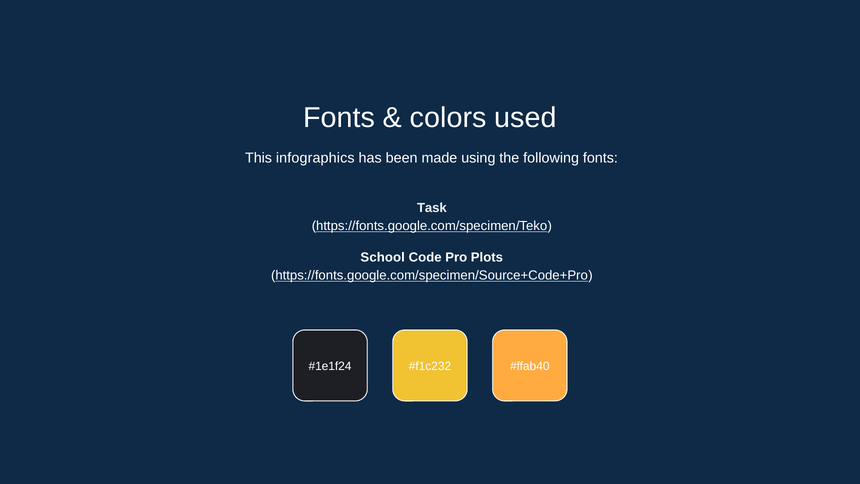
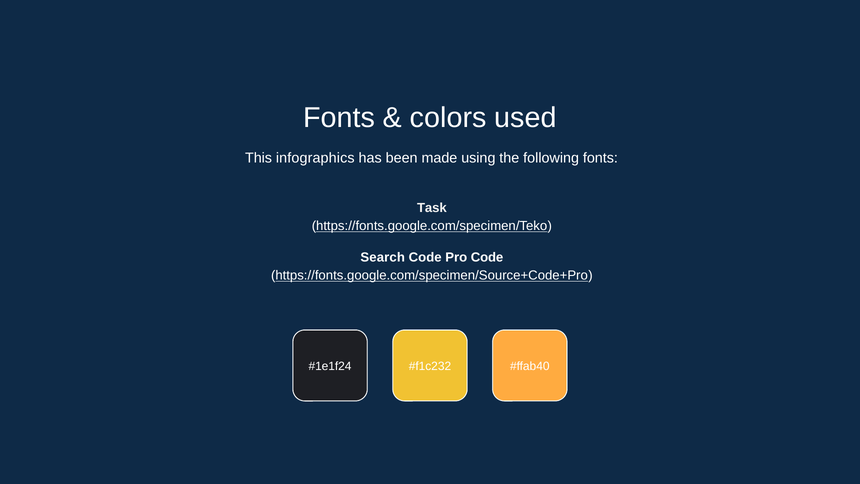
School: School -> Search (383, 257)
Pro Plots: Plots -> Code (487, 257)
